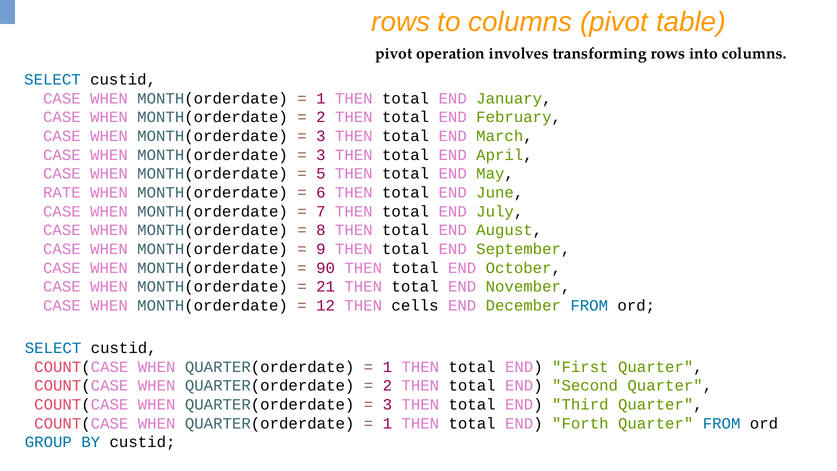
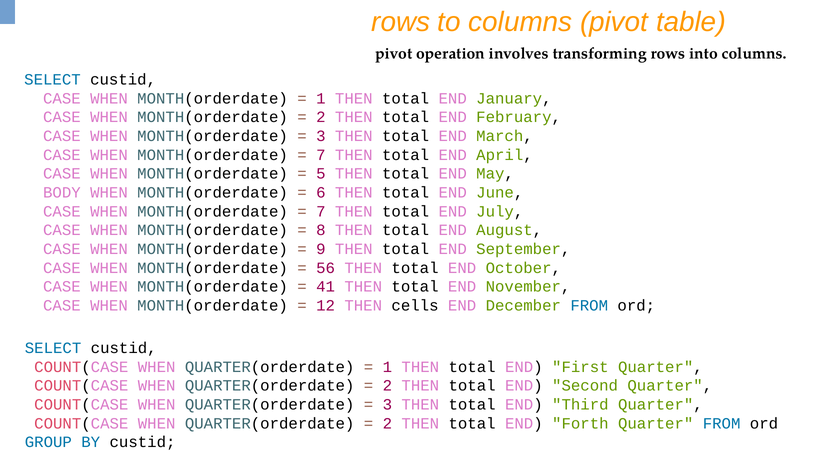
3: 3 -> 7 (321, 155)
RATE: RATE -> BODY (62, 192)
90: 90 -> 56 (326, 268)
21: 21 -> 41 (326, 287)
1: 1 -> 2 (387, 423)
